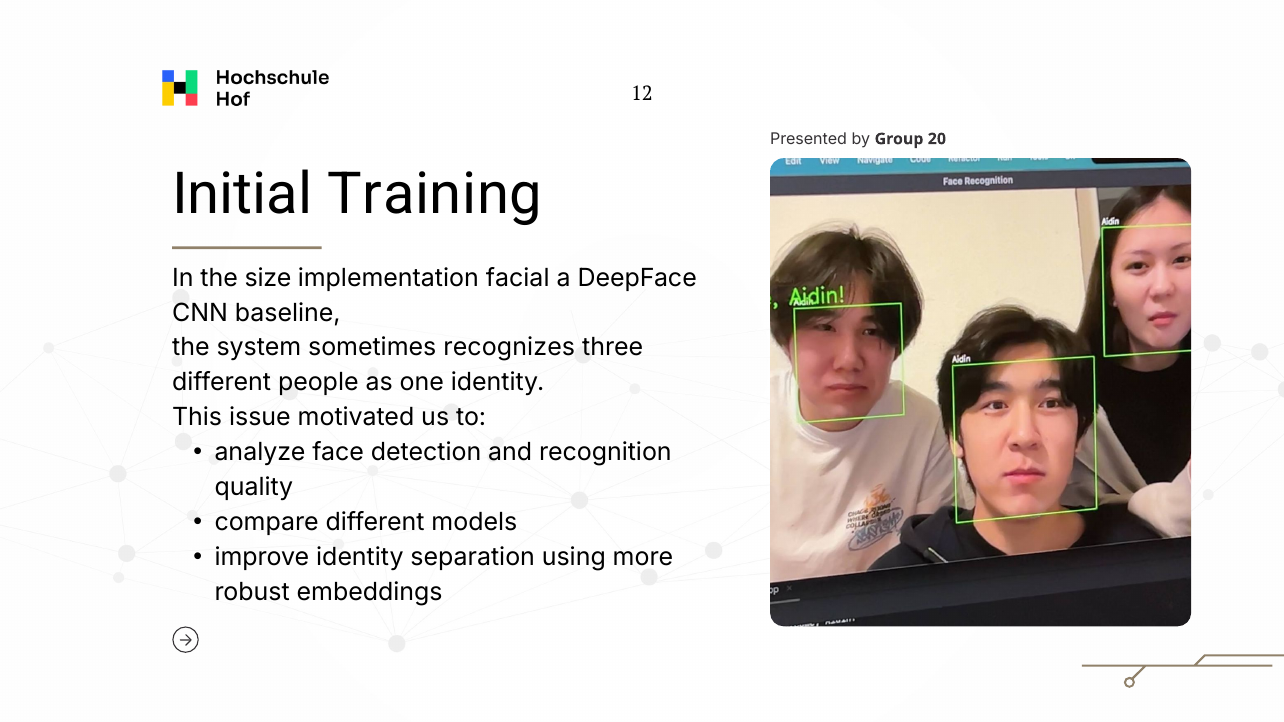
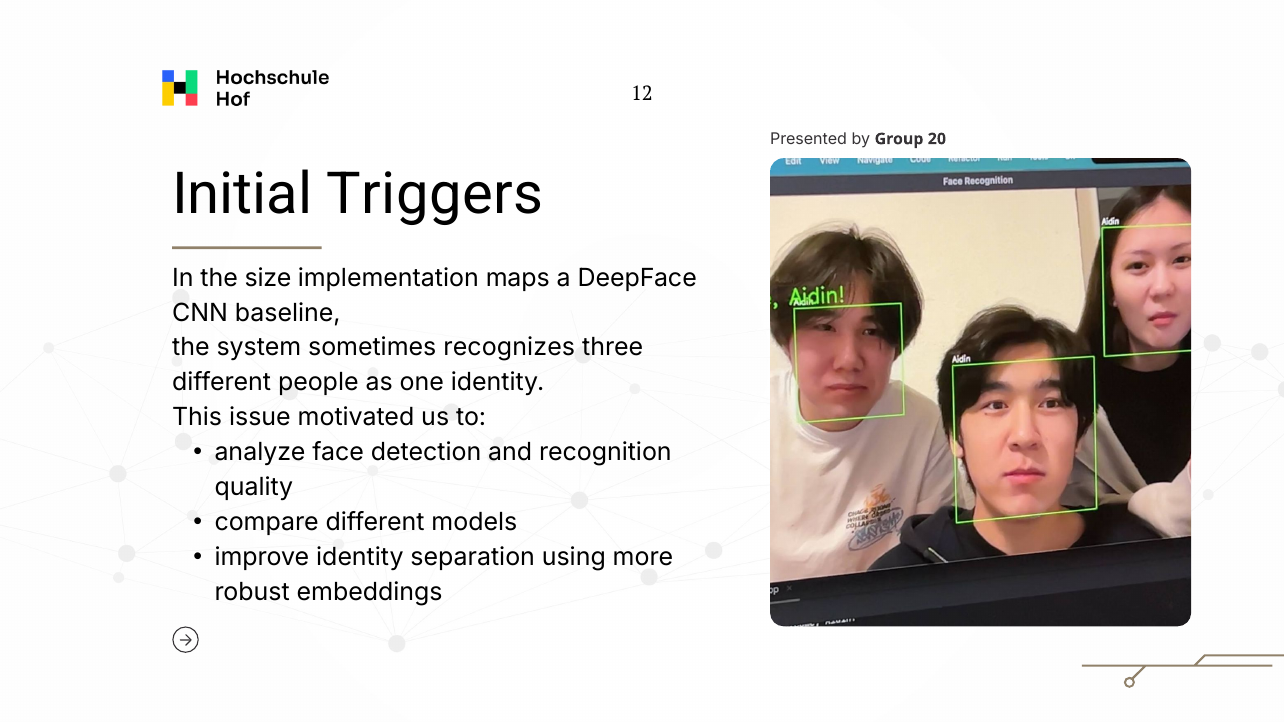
Training: Training -> Triggers (435, 195)
facial: facial -> maps (518, 278)
